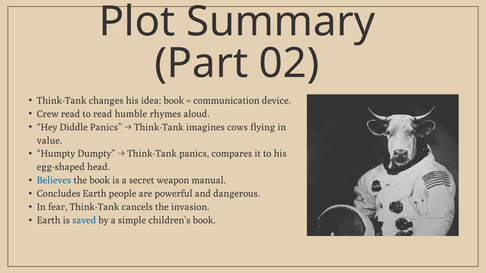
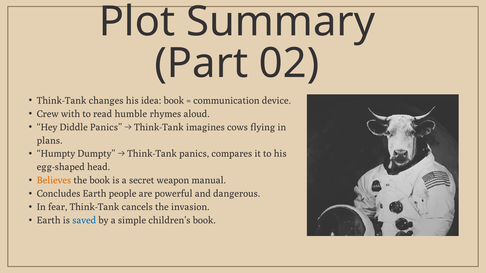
Crew read: read -> with (71, 114)
value: value -> plans (50, 141)
Believes colour: blue -> orange (54, 181)
